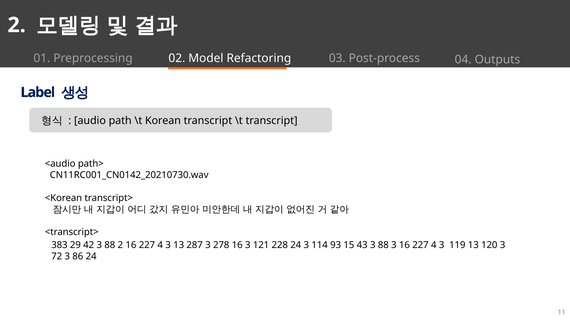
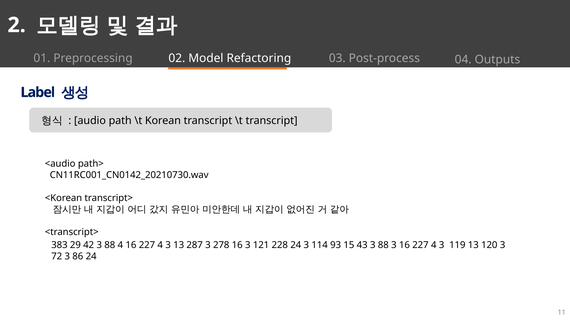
88 2: 2 -> 4 (120, 245)
